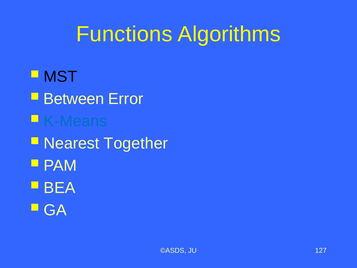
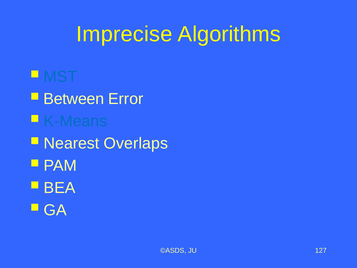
Functions: Functions -> Imprecise (124, 34)
MST colour: black -> blue (60, 77)
Together: Together -> Overlaps (136, 143)
